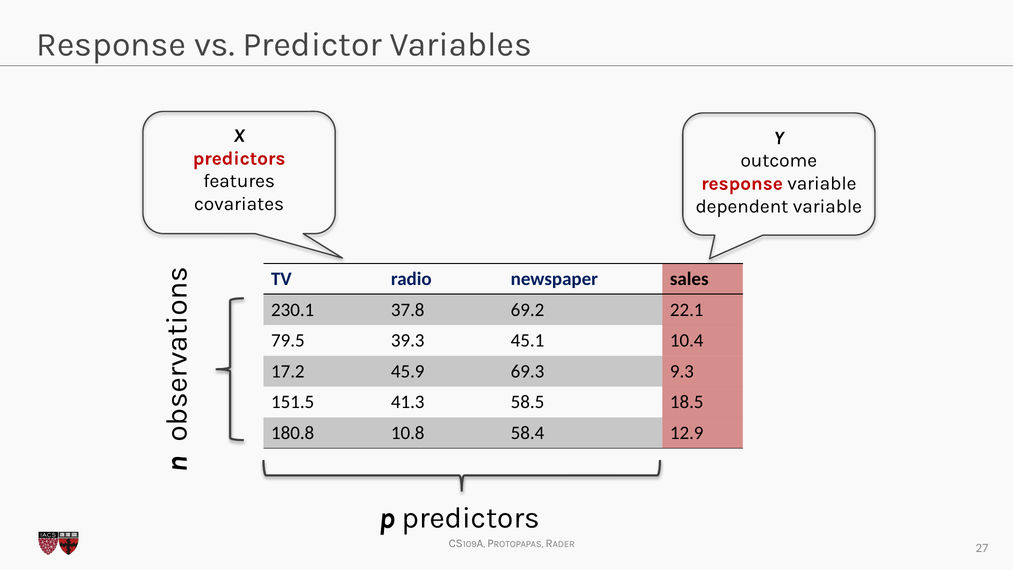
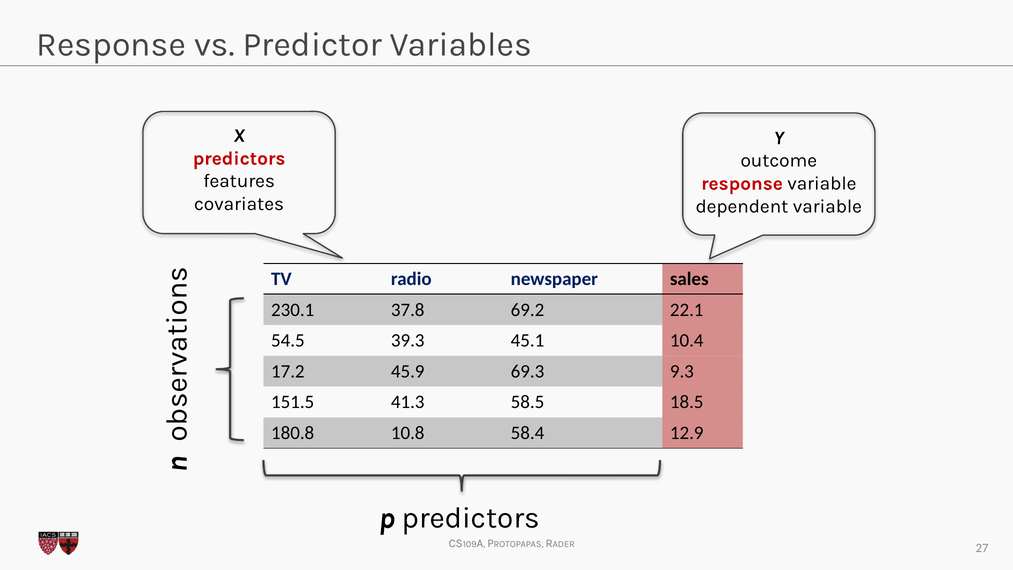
79.5: 79.5 -> 54.5 (288, 340)
